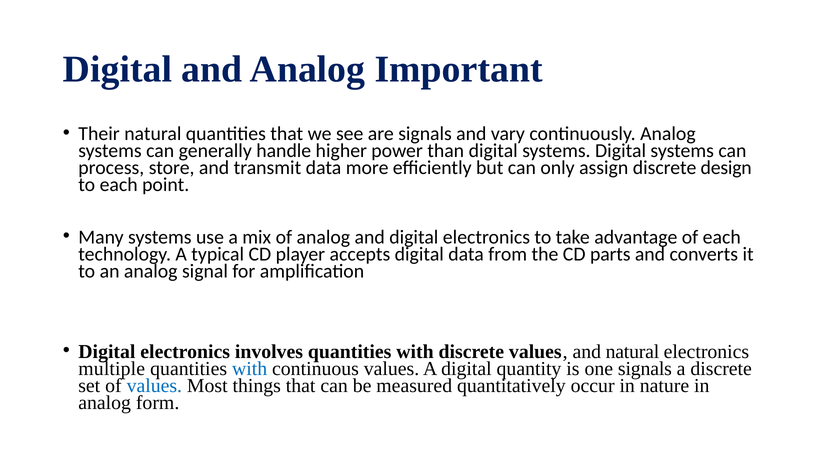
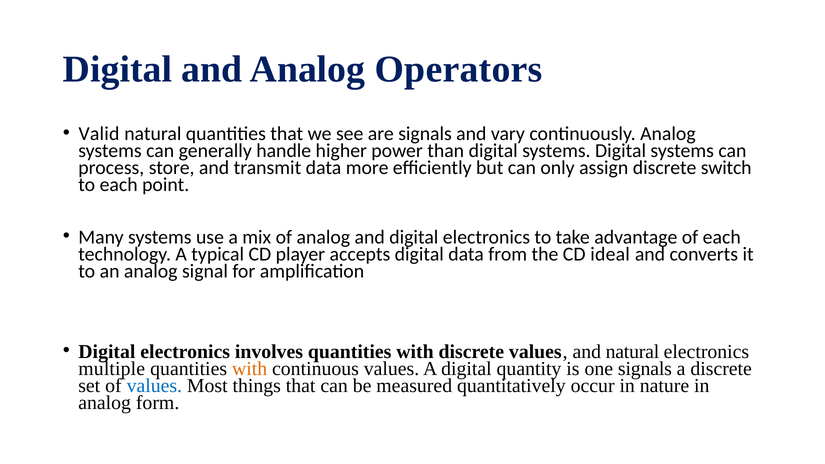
Important: Important -> Operators (459, 69)
Their: Their -> Valid (99, 134)
design: design -> switch (726, 168)
parts: parts -> ideal (610, 254)
with colour: blue -> orange (250, 369)
